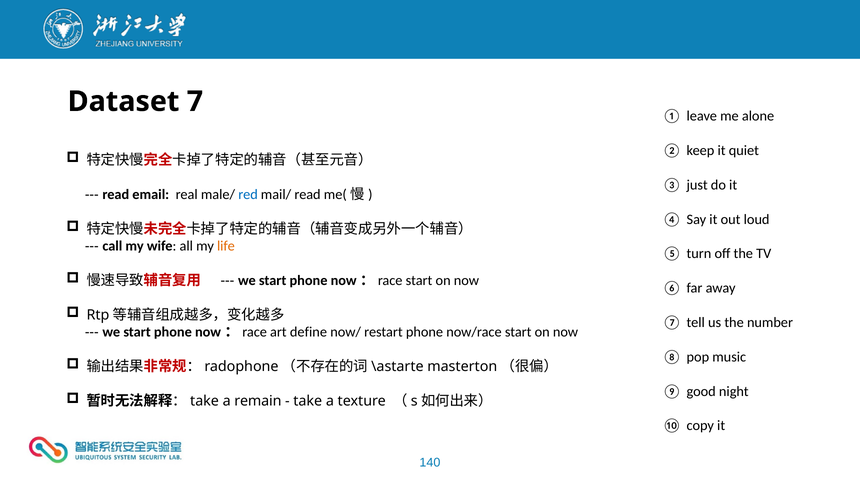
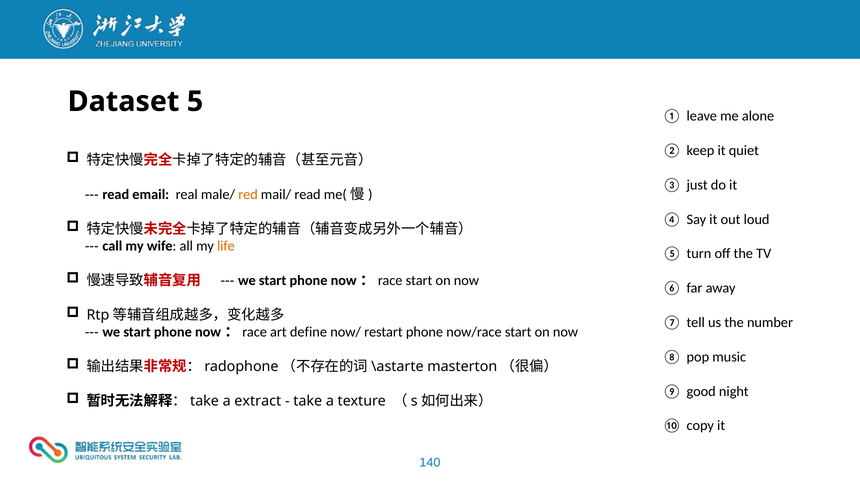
7: 7 -> 5 (195, 101)
red colour: blue -> orange (248, 194)
remain: remain -> extract (258, 401)
